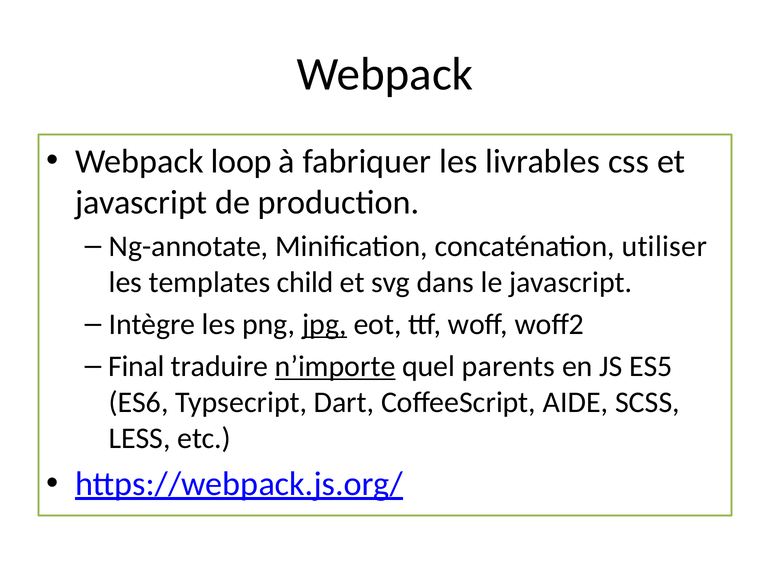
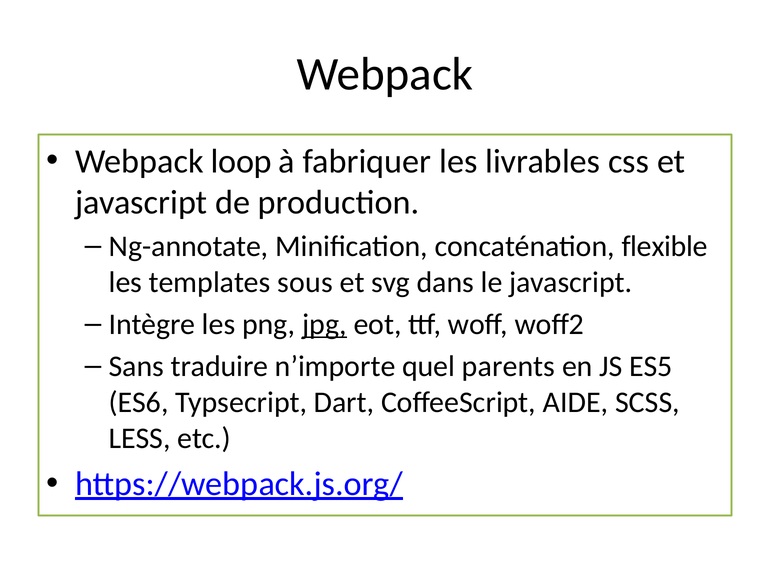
utiliser: utiliser -> flexible (665, 247)
child: child -> sous (305, 283)
Final: Final -> Sans (136, 367)
n’importe underline: present -> none (335, 367)
